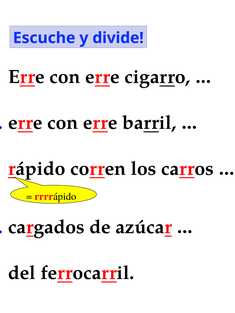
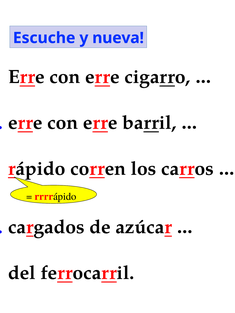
divide: divide -> nueva (118, 38)
